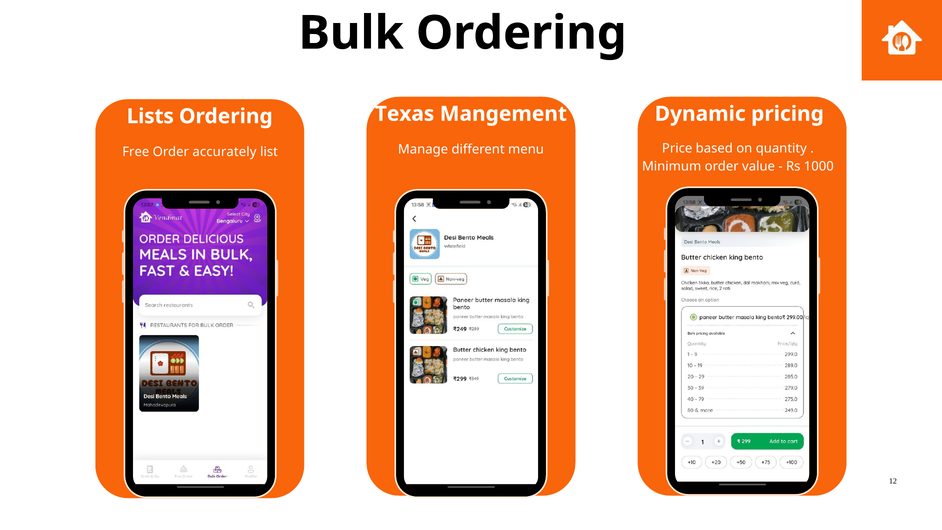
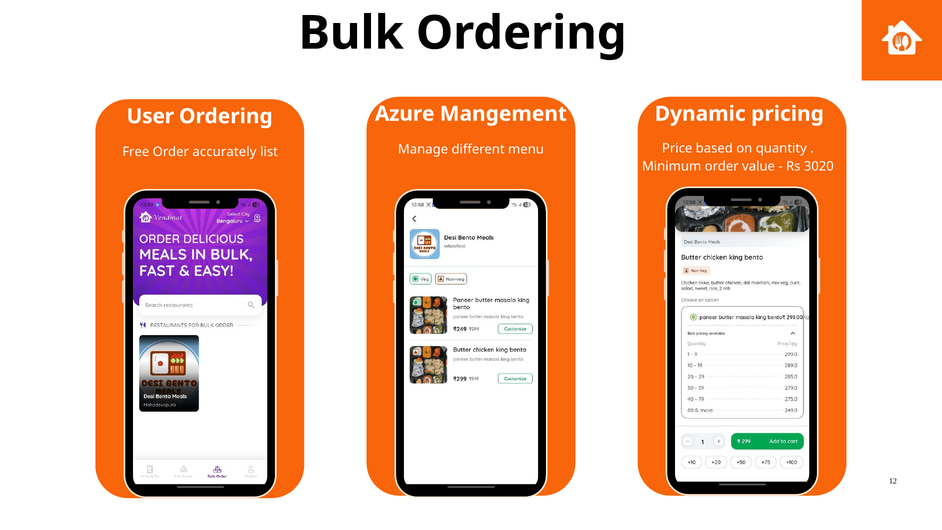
Texas: Texas -> Azure (405, 114)
Lists: Lists -> User (150, 116)
1000: 1000 -> 3020 (819, 167)
